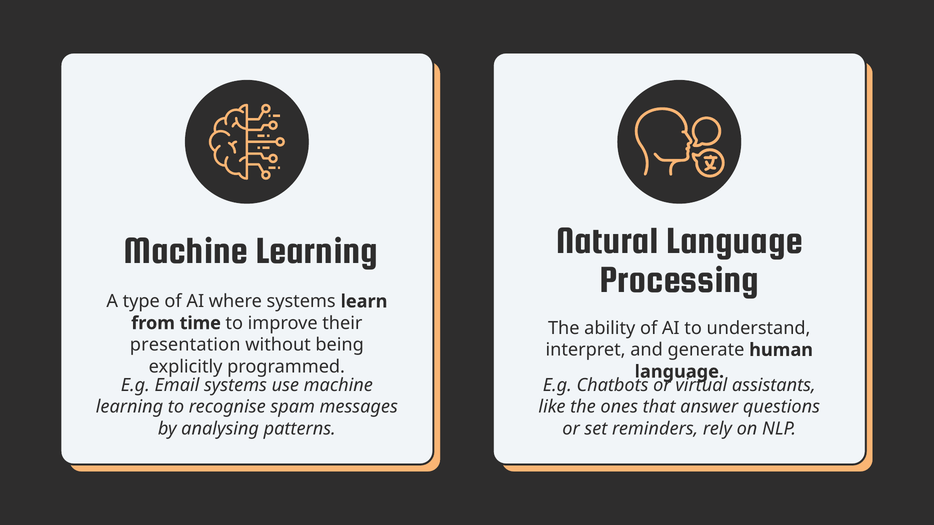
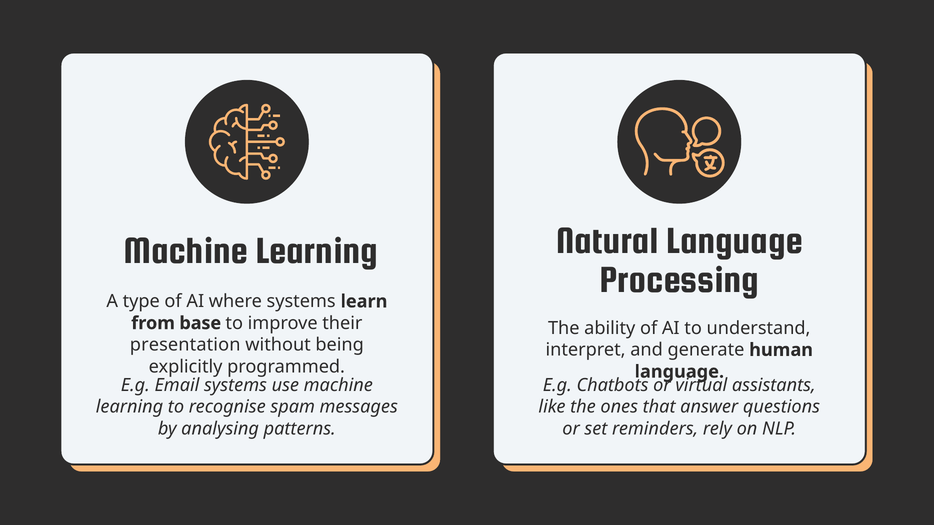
time: time -> base (200, 323)
